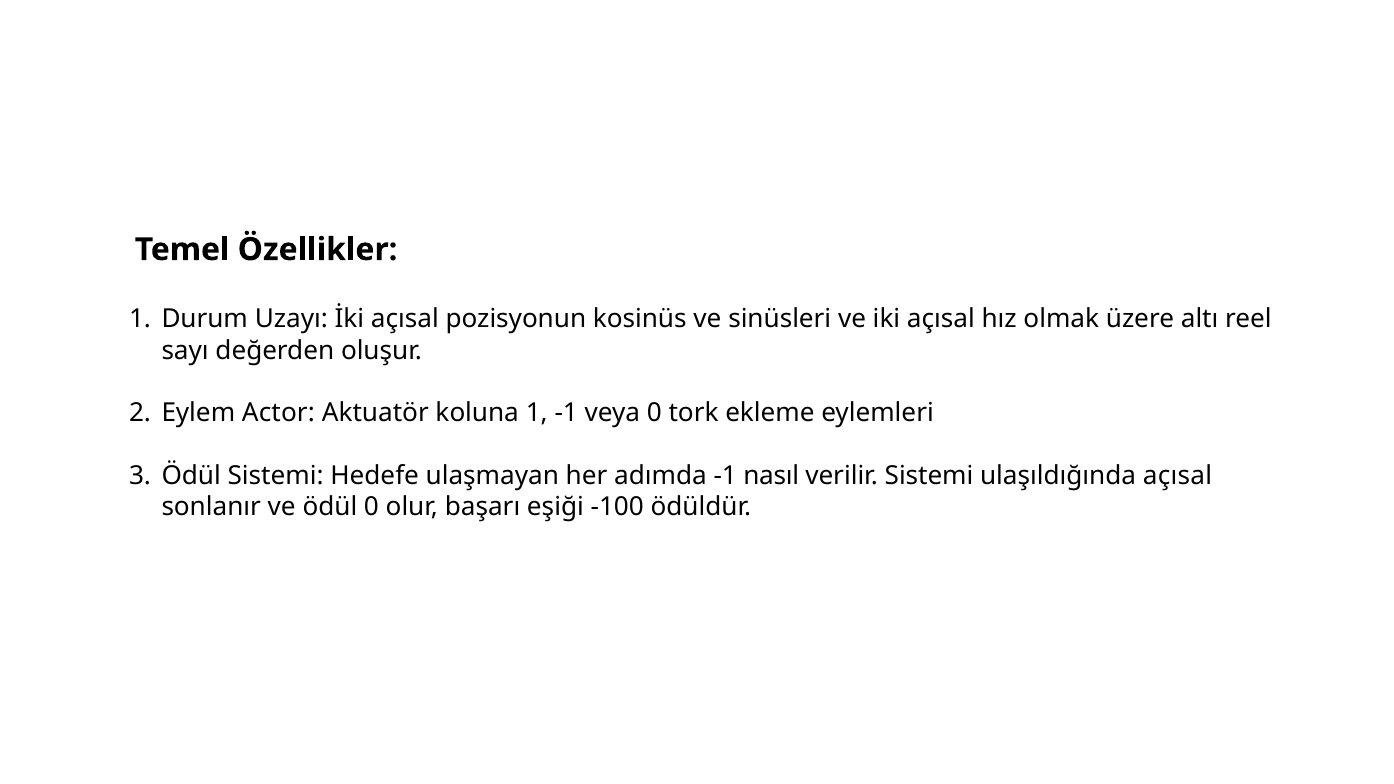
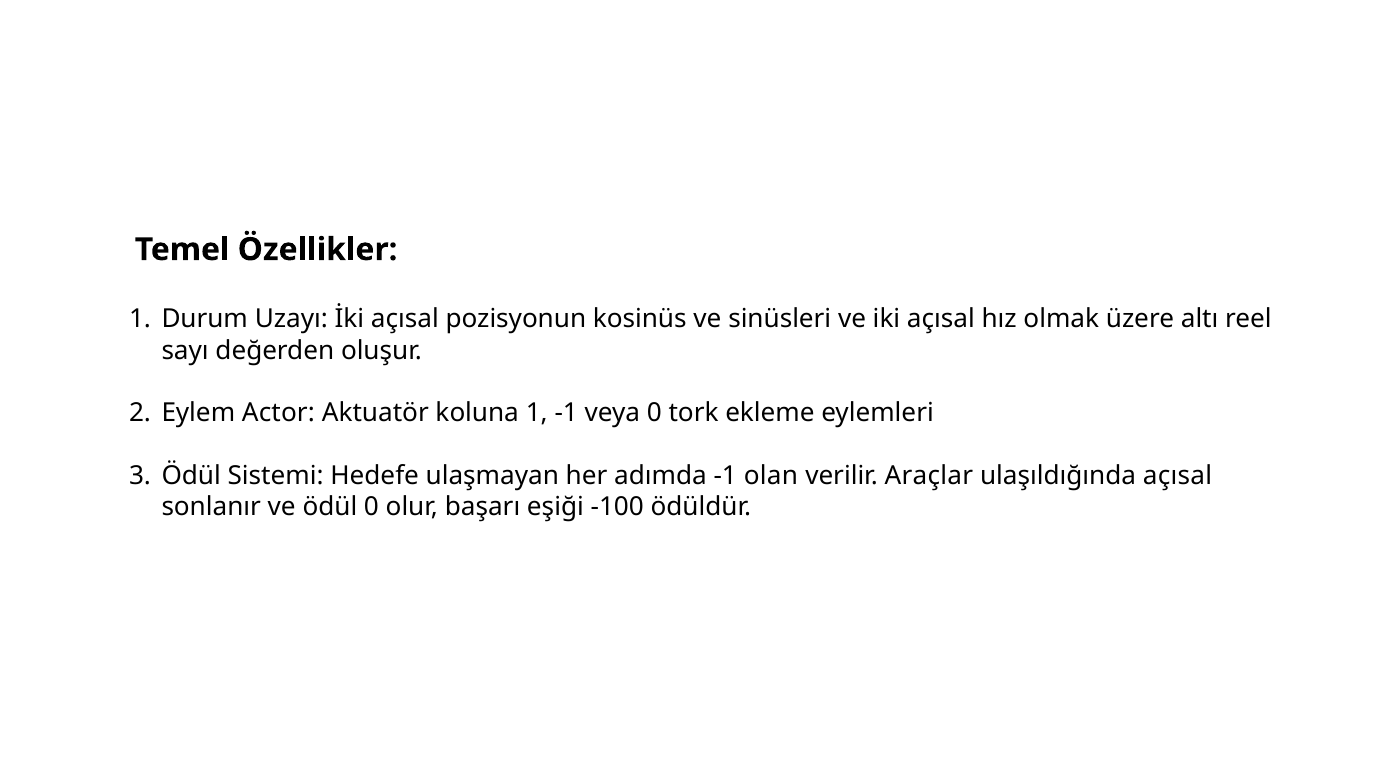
nasıl: nasıl -> olan (771, 476)
verilir Sistemi: Sistemi -> Araçlar (929, 476)
